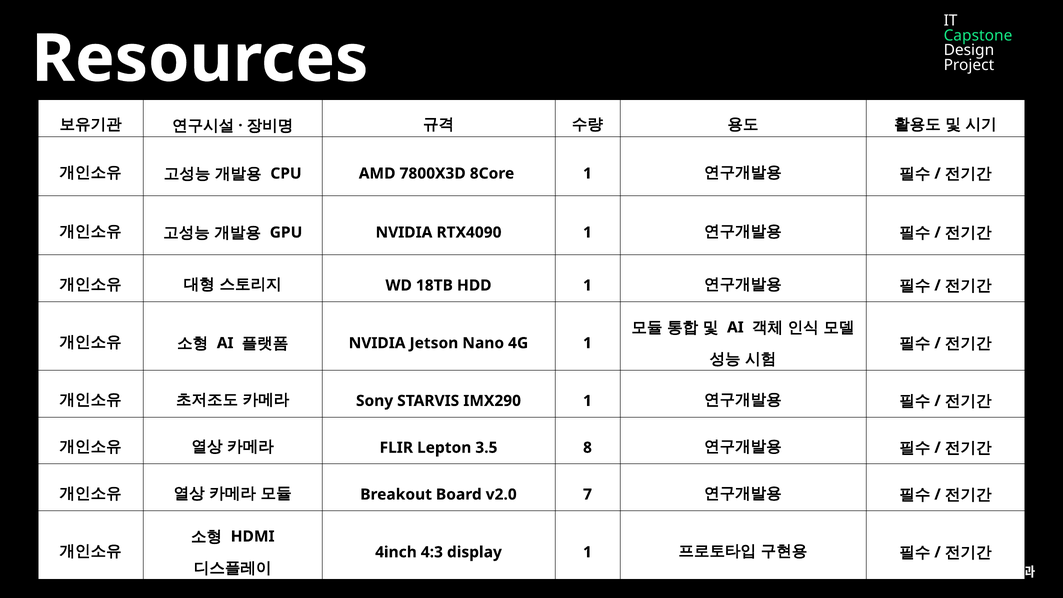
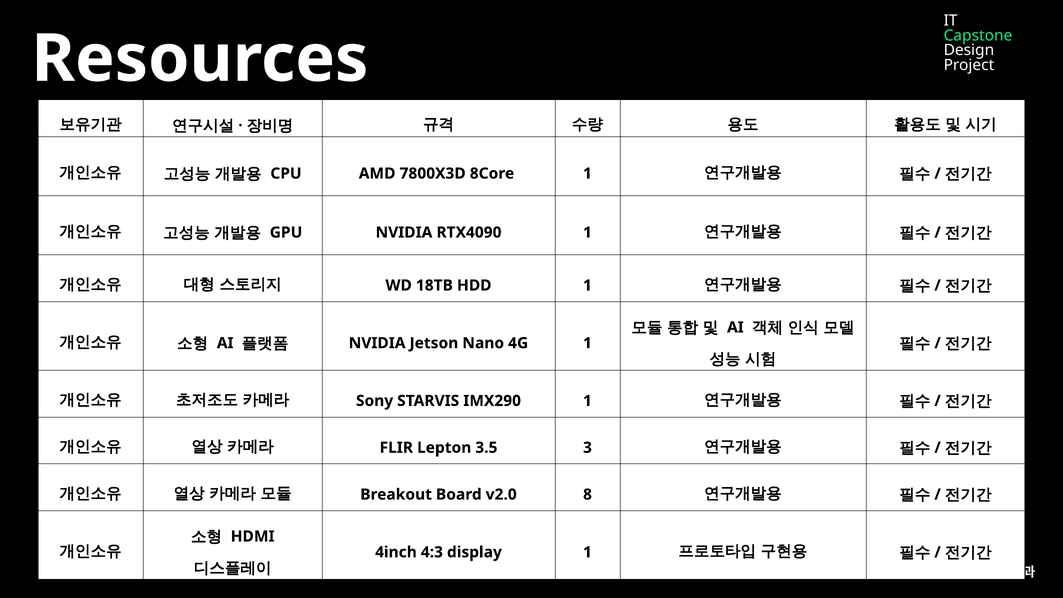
8: 8 -> 3 (587, 448)
7: 7 -> 8 (587, 494)
